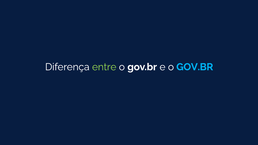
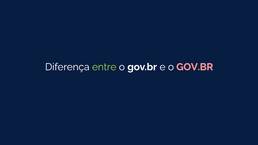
GOV.BR colour: light blue -> pink (195, 67)
